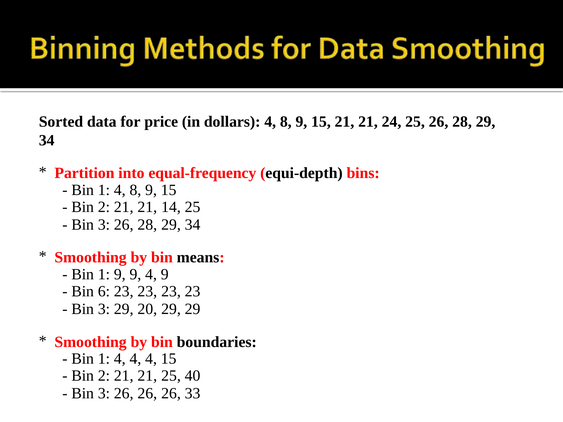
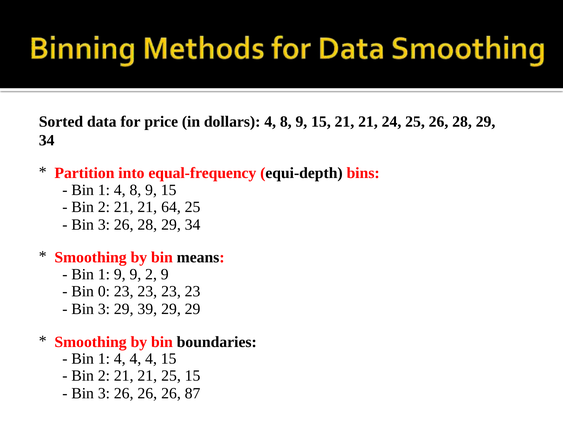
14: 14 -> 64 (171, 207)
9 4: 4 -> 2 (151, 275)
6: 6 -> 0 (104, 291)
20: 20 -> 39 (147, 309)
25 40: 40 -> 15 (193, 376)
33: 33 -> 87 (193, 394)
